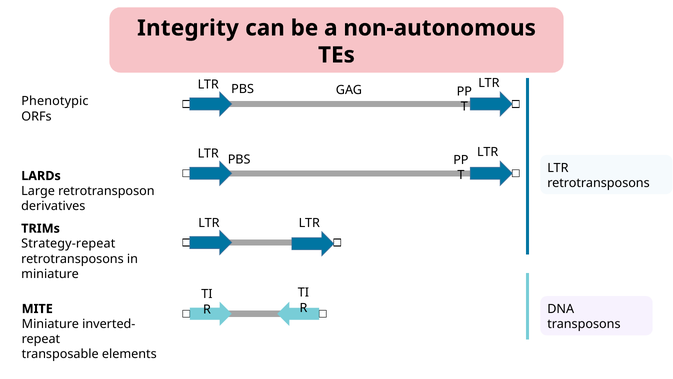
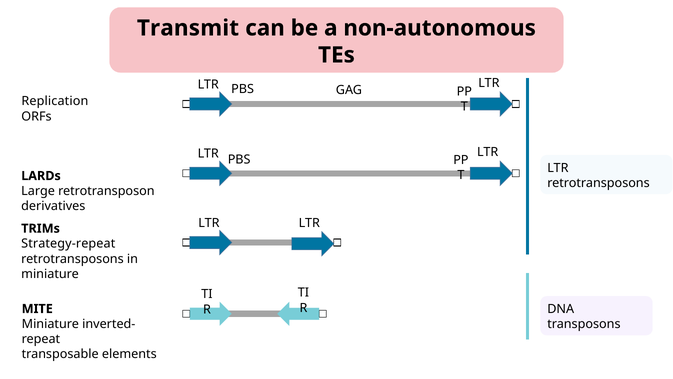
Integrity: Integrity -> Transmit (188, 28)
Phenotypic: Phenotypic -> Replication (55, 101)
